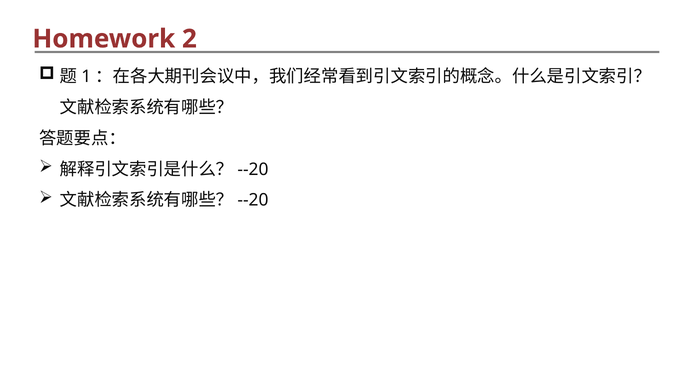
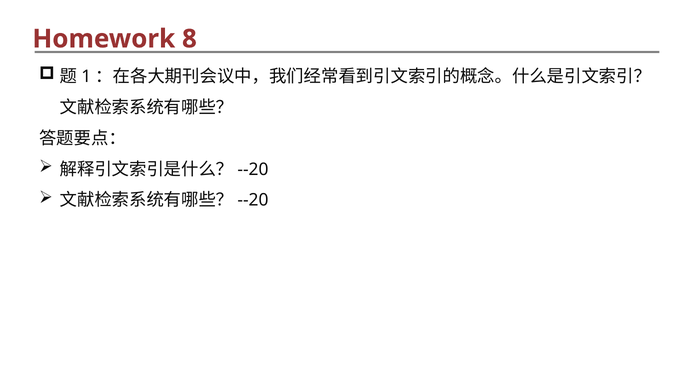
2: 2 -> 8 (189, 39)
